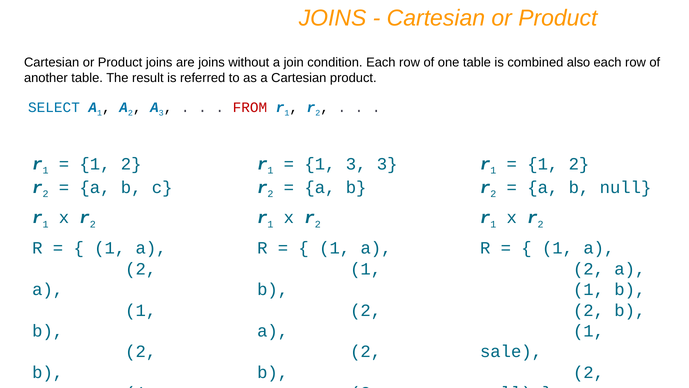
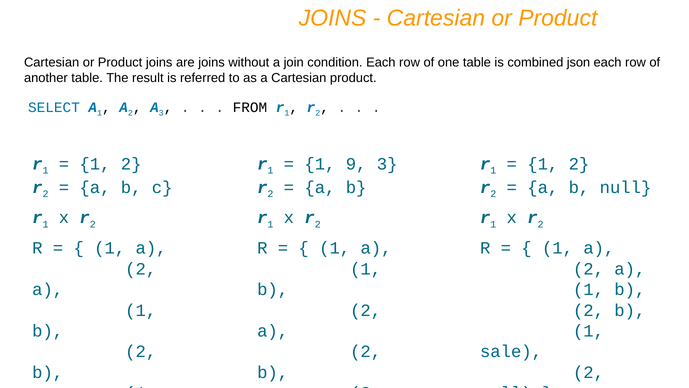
also: also -> json (579, 63)
FROM colour: red -> black (250, 107)
1 3: 3 -> 9 (356, 164)
